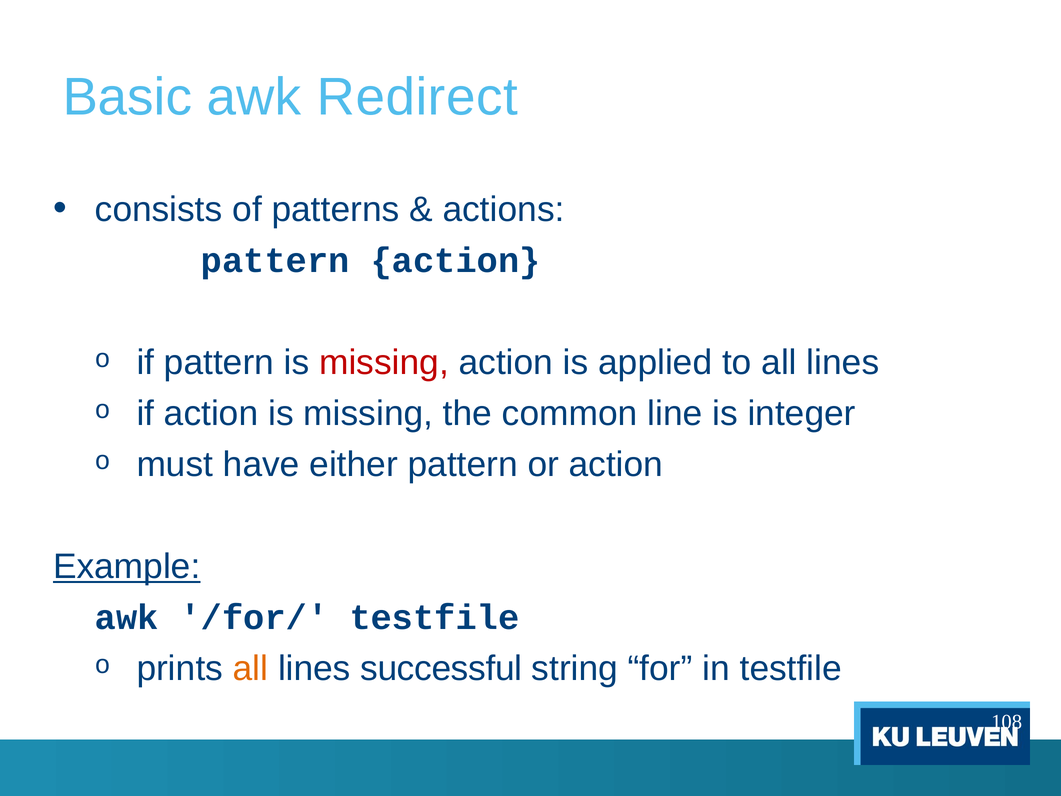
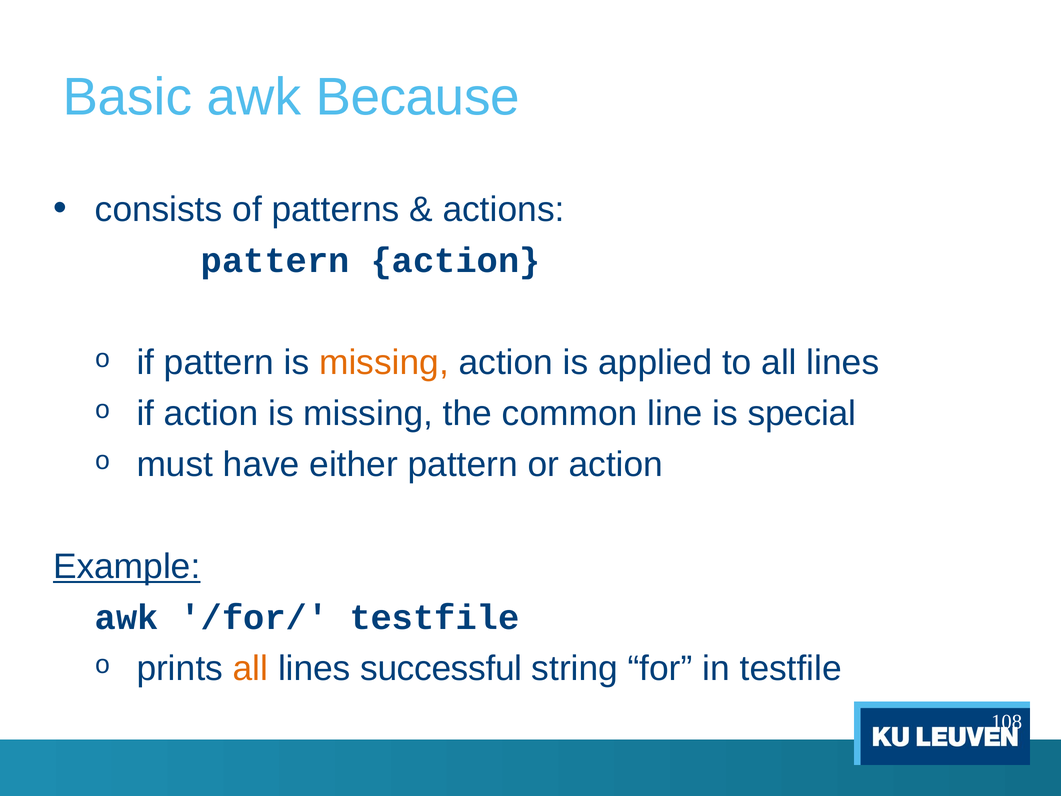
Redirect: Redirect -> Because (418, 97)
missing colour: red -> orange (384, 362)
integer: integer -> special (802, 413)
